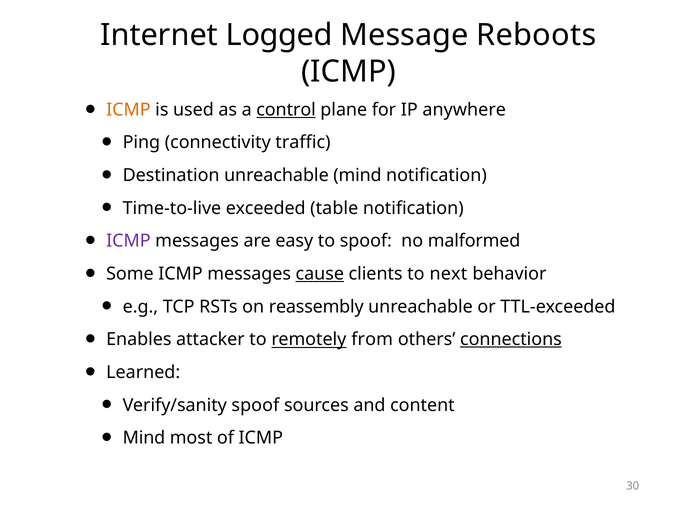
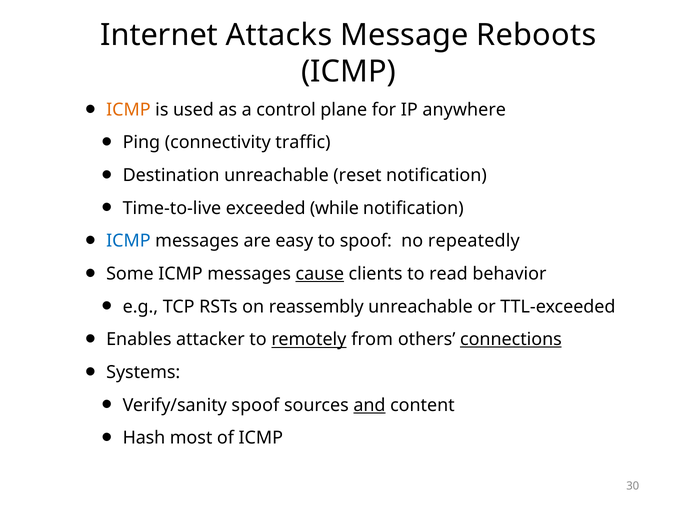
Logged: Logged -> Attacks (279, 35)
control underline: present -> none (286, 110)
unreachable mind: mind -> reset (357, 175)
table: table -> while (334, 208)
ICMP colour: purple -> blue (128, 241)
malformed: malformed -> repeatedly (474, 241)
next: next -> read (448, 274)
Learned: Learned -> Systems (143, 372)
and underline: none -> present (369, 405)
Mind: Mind -> Hash (144, 438)
